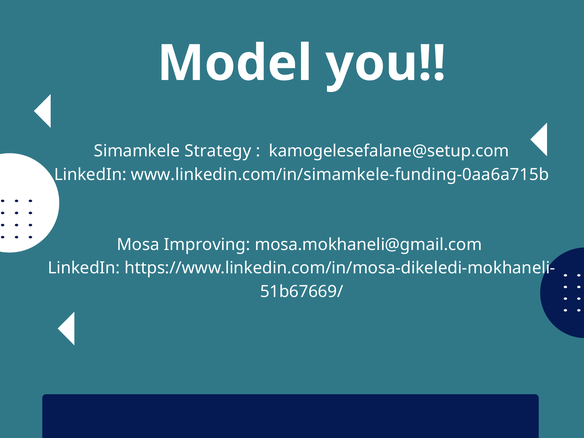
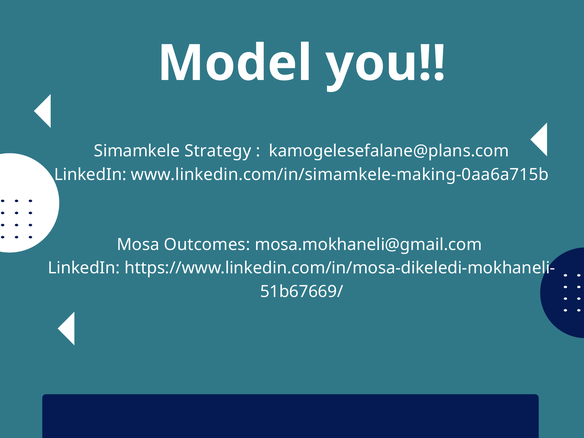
kamogelesefalane@setup.com: kamogelesefalane@setup.com -> kamogelesefalane@plans.com (389, 151)
www.linkedin.com/in/simamkele-funding-0aa6a715b: www.linkedin.com/in/simamkele-funding-0aa6a715b -> www.linkedin.com/in/simamkele-making-0aa6a715b (340, 174)
Improving: Improving -> Outcomes (207, 245)
